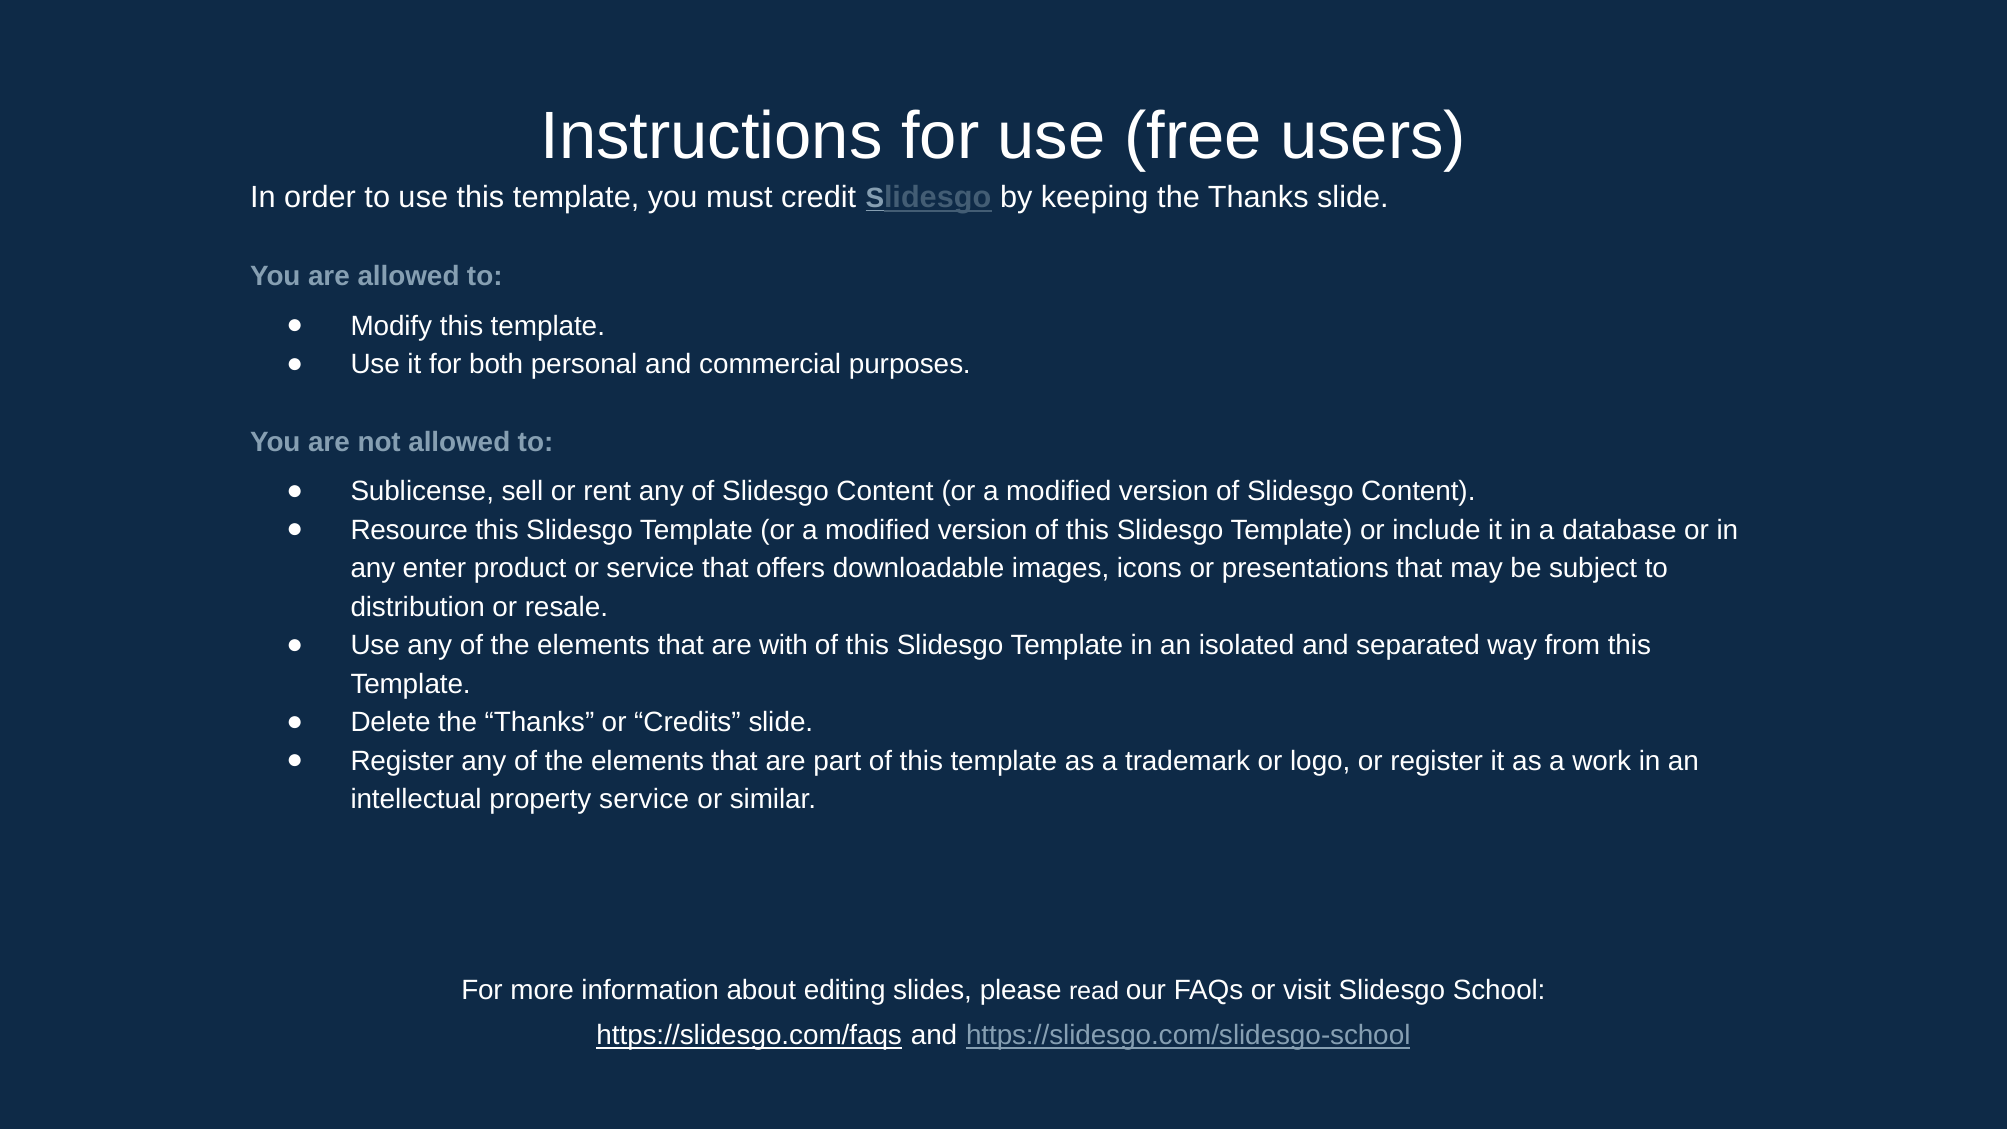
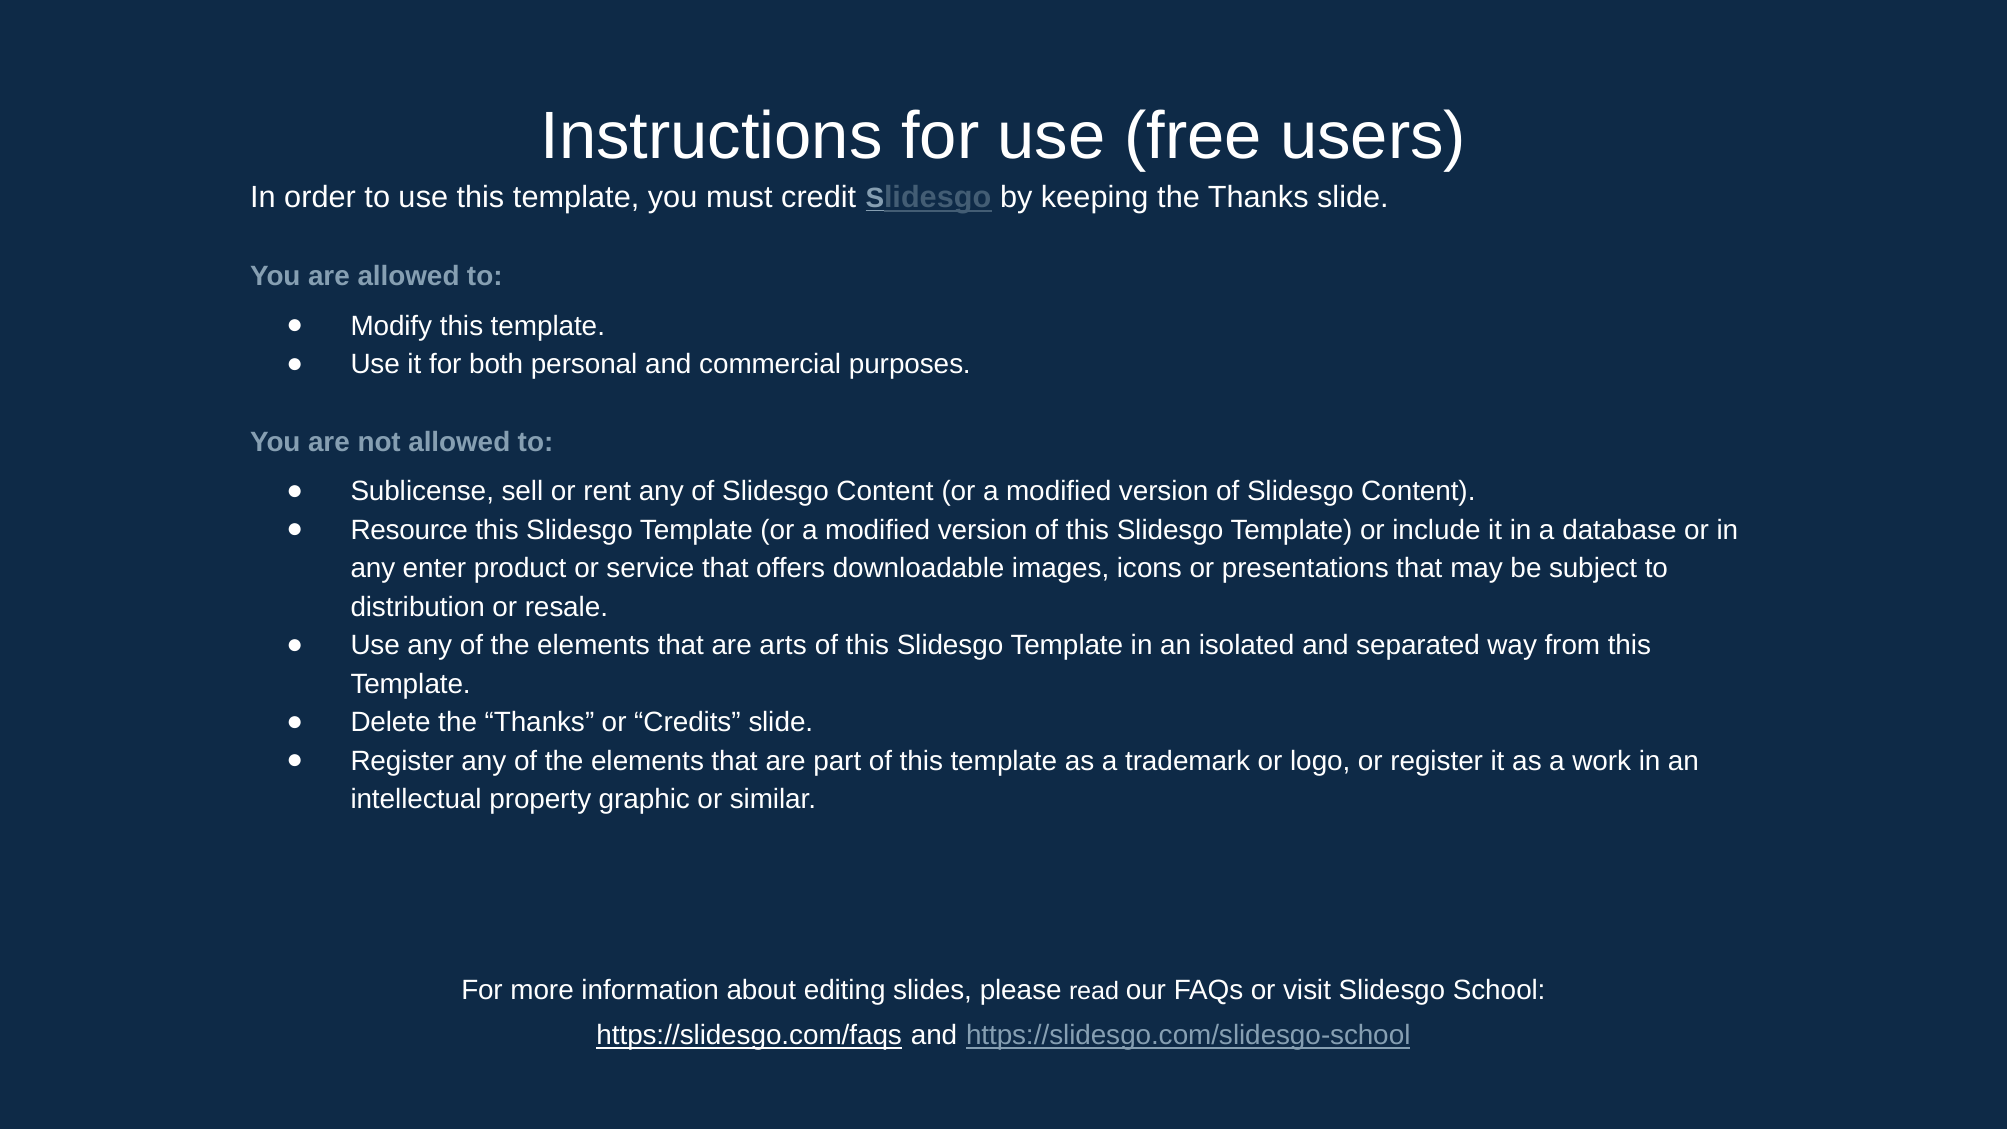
with: with -> arts (783, 646)
property service: service -> graphic (644, 800)
